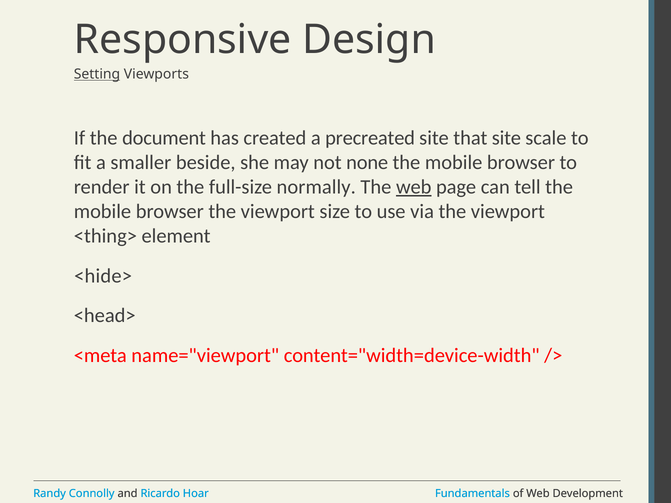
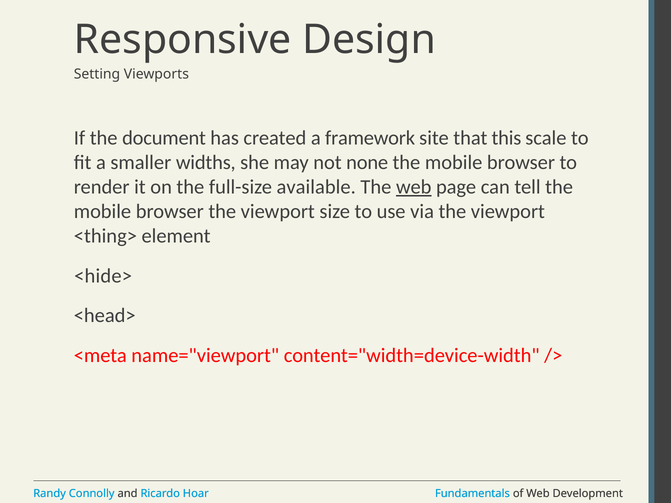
Setting underline: present -> none (97, 74)
precreated: precreated -> framework (370, 138)
that site: site -> this (506, 138)
beside: beside -> widths (206, 162)
normally: normally -> available (316, 187)
